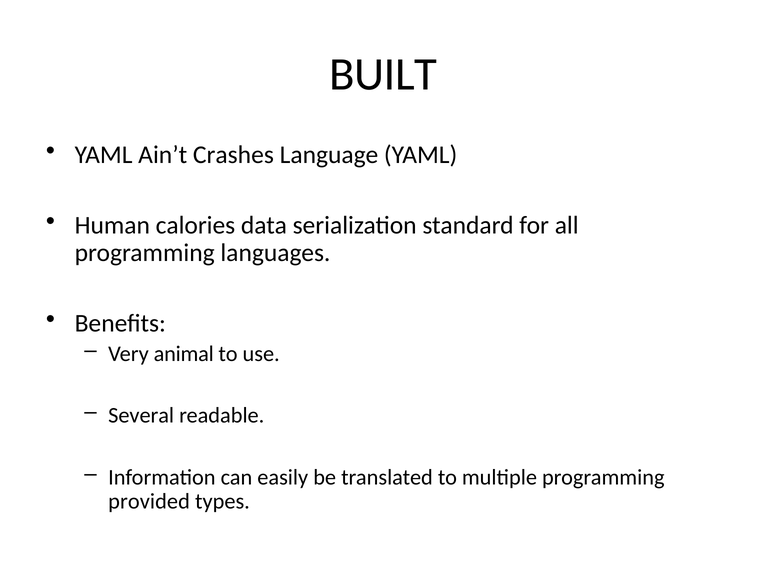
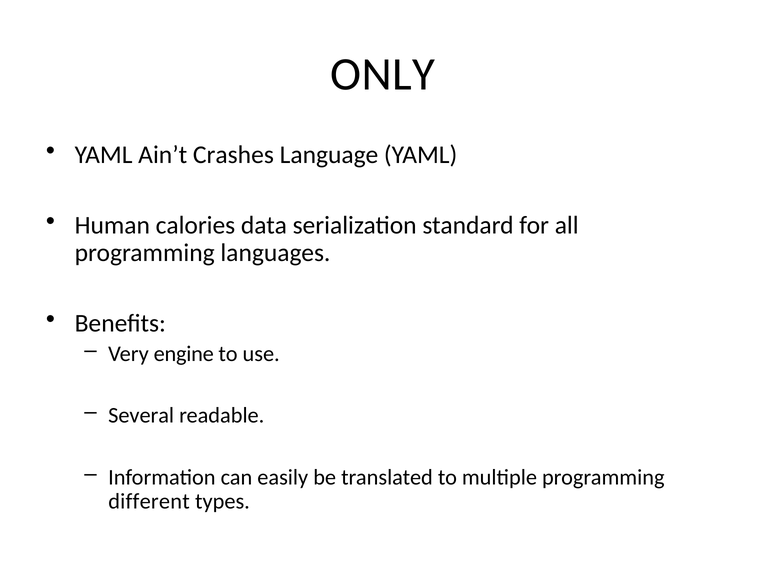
BUILT: BUILT -> ONLY (383, 74)
animal: animal -> engine (184, 354)
provided: provided -> different (149, 502)
